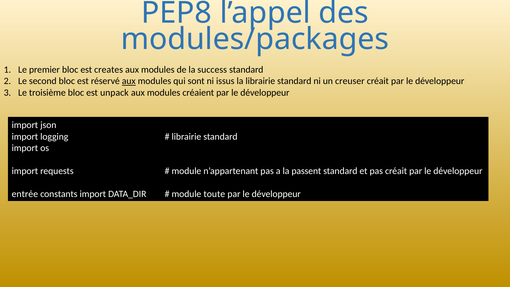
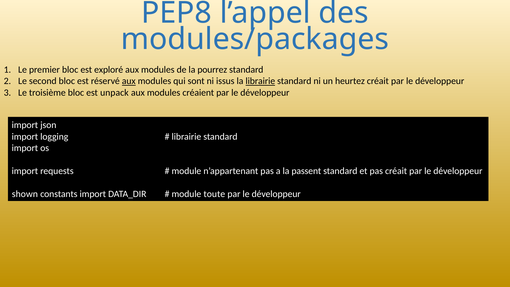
creates: creates -> exploré (109, 70)
success: success -> pourrez (212, 70)
librairie underline: none -> present (260, 81)
creuser: creuser -> heurtez (350, 81)
entrée: entrée -> shown (25, 194)
